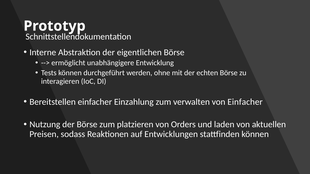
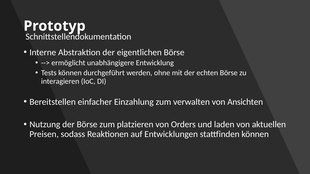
von Einfacher: Einfacher -> Ansichten (245, 102)
